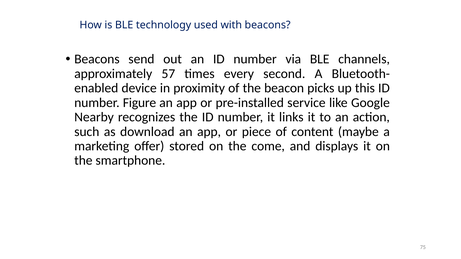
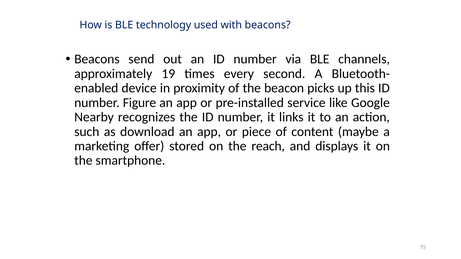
57: 57 -> 19 (168, 74)
come: come -> reach (268, 146)
